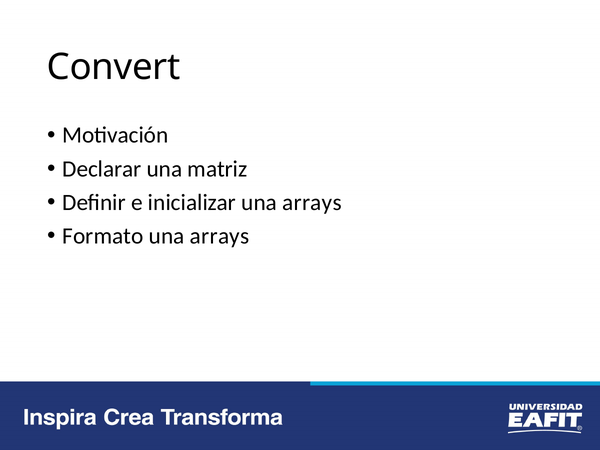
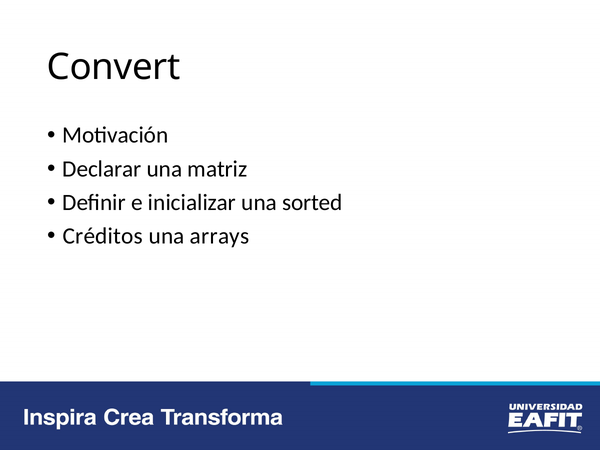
inicializar una arrays: arrays -> sorted (312, 202)
Formato: Formato -> Créditos (103, 236)
